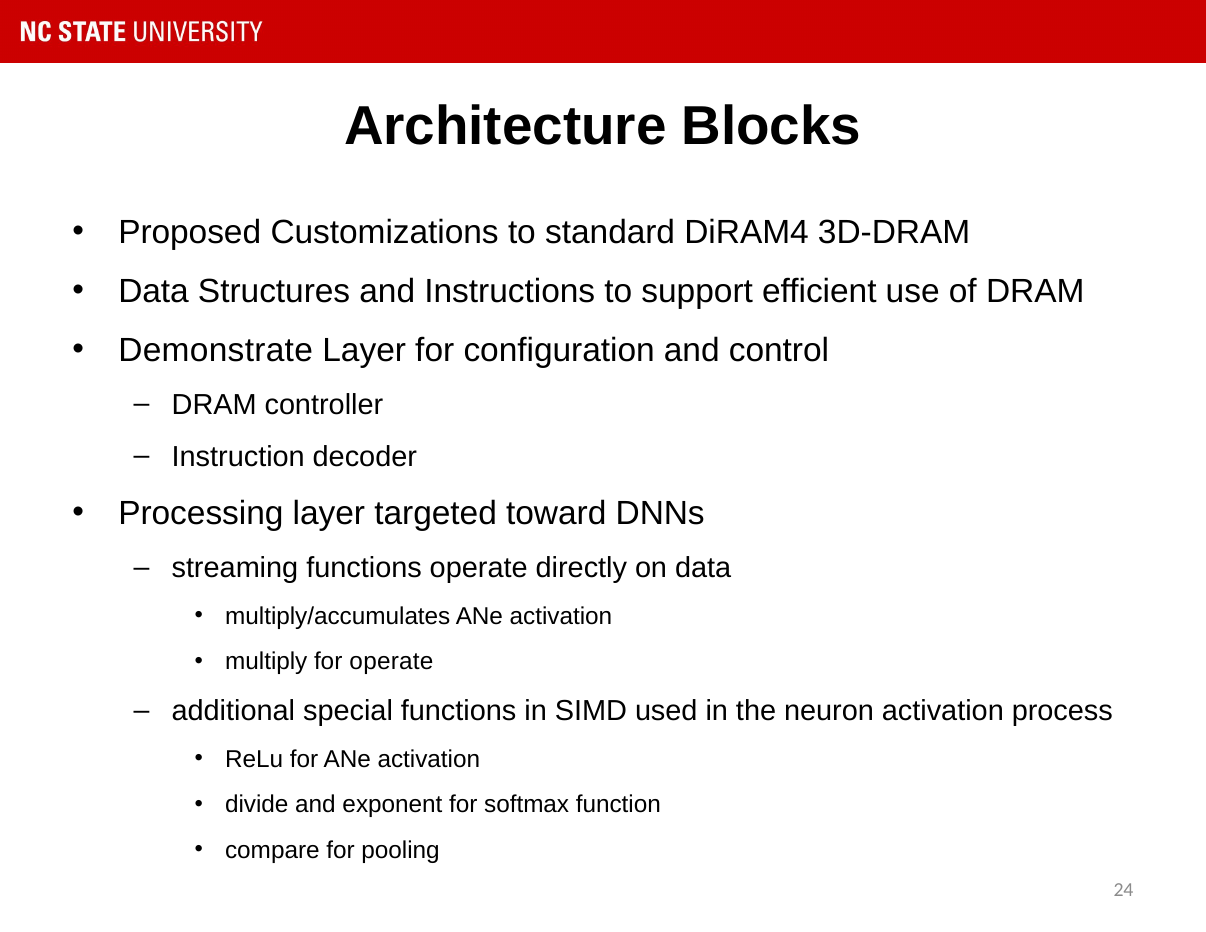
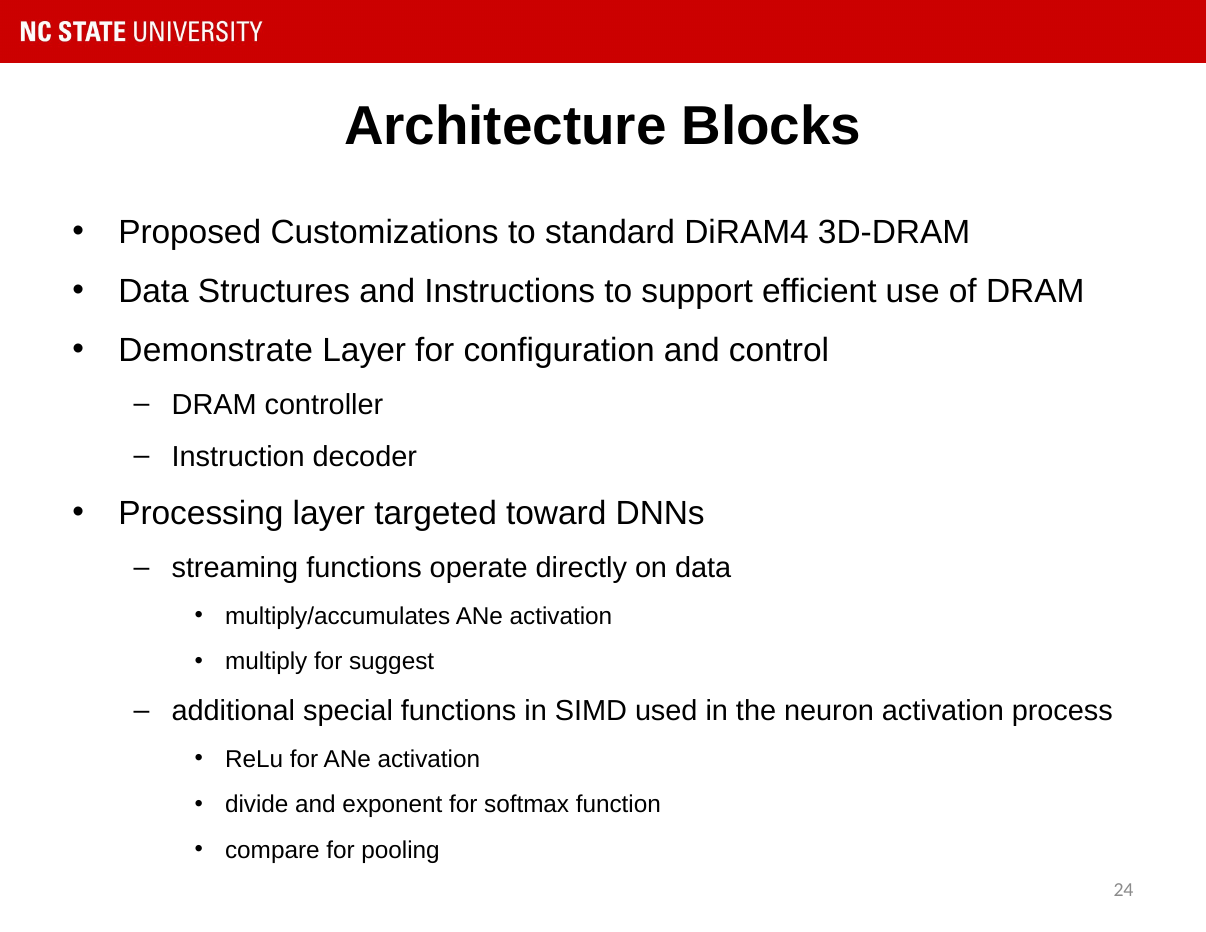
for operate: operate -> suggest (392, 662)
